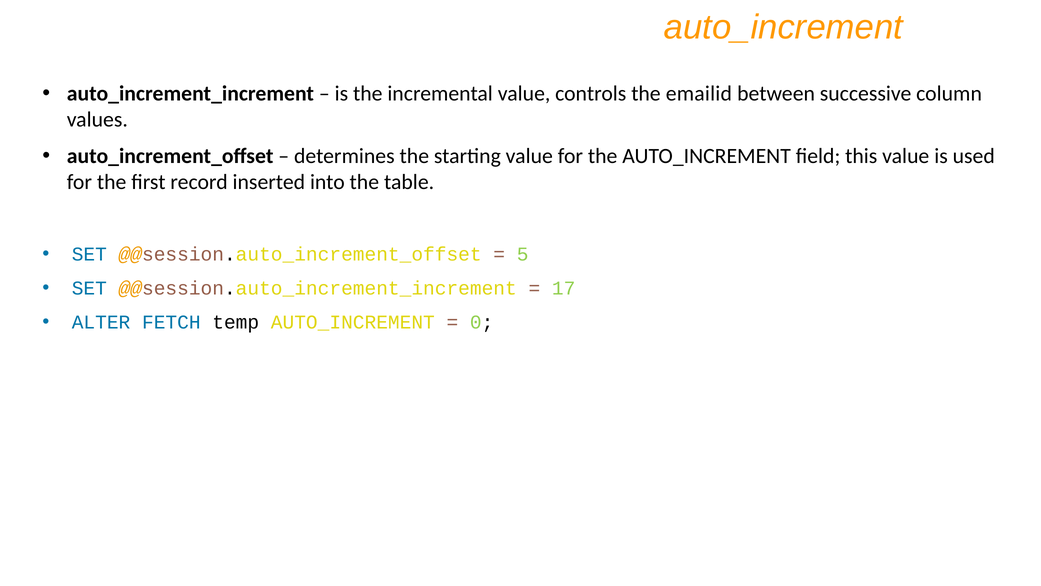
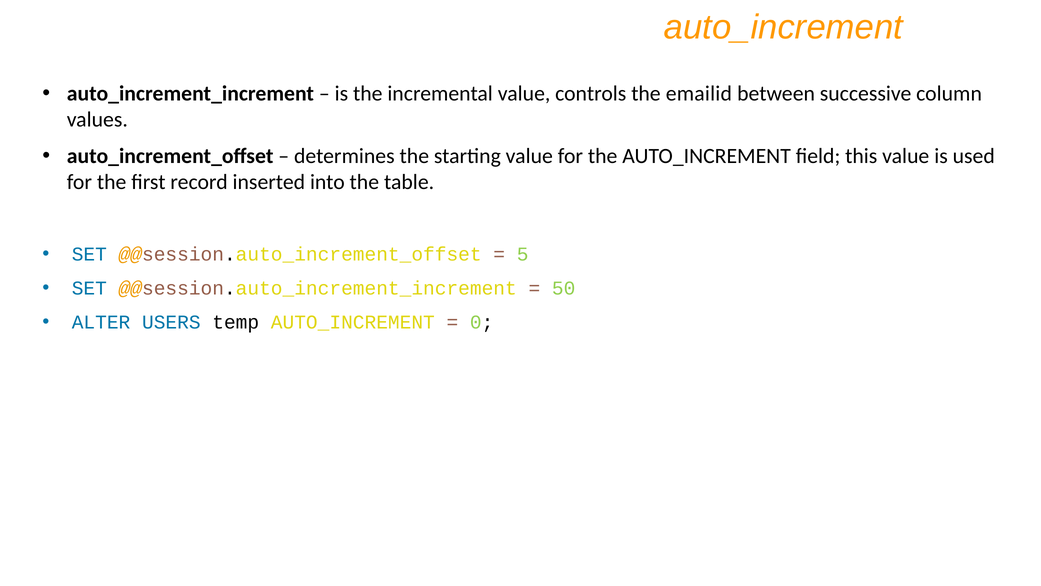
17: 17 -> 50 (564, 288)
FETCH: FETCH -> USERS (171, 322)
